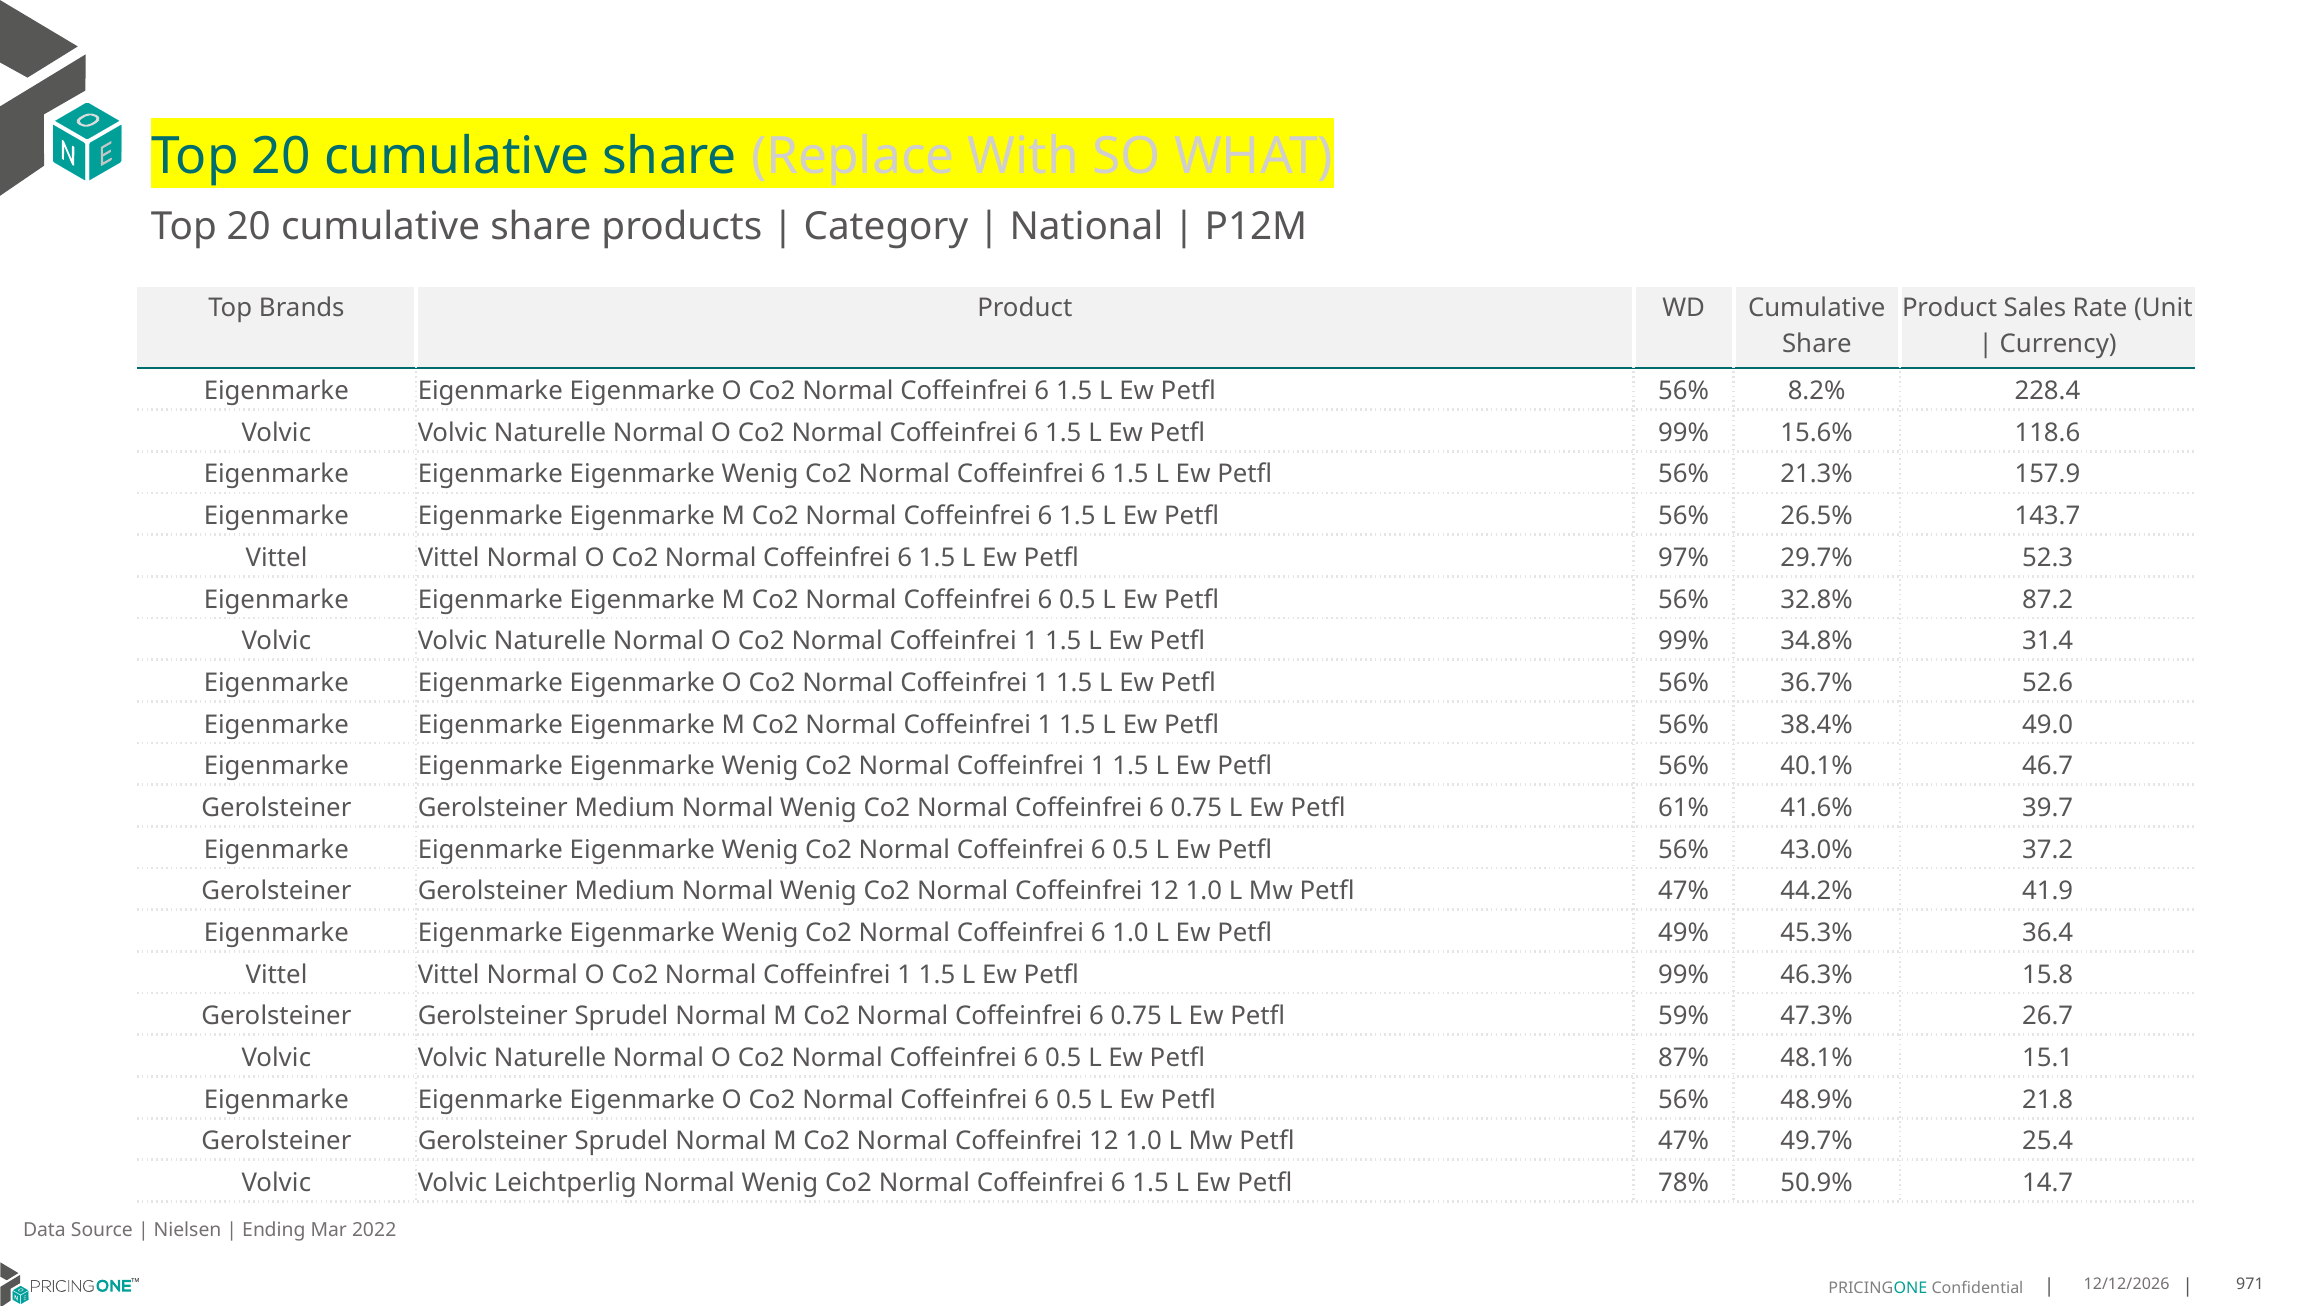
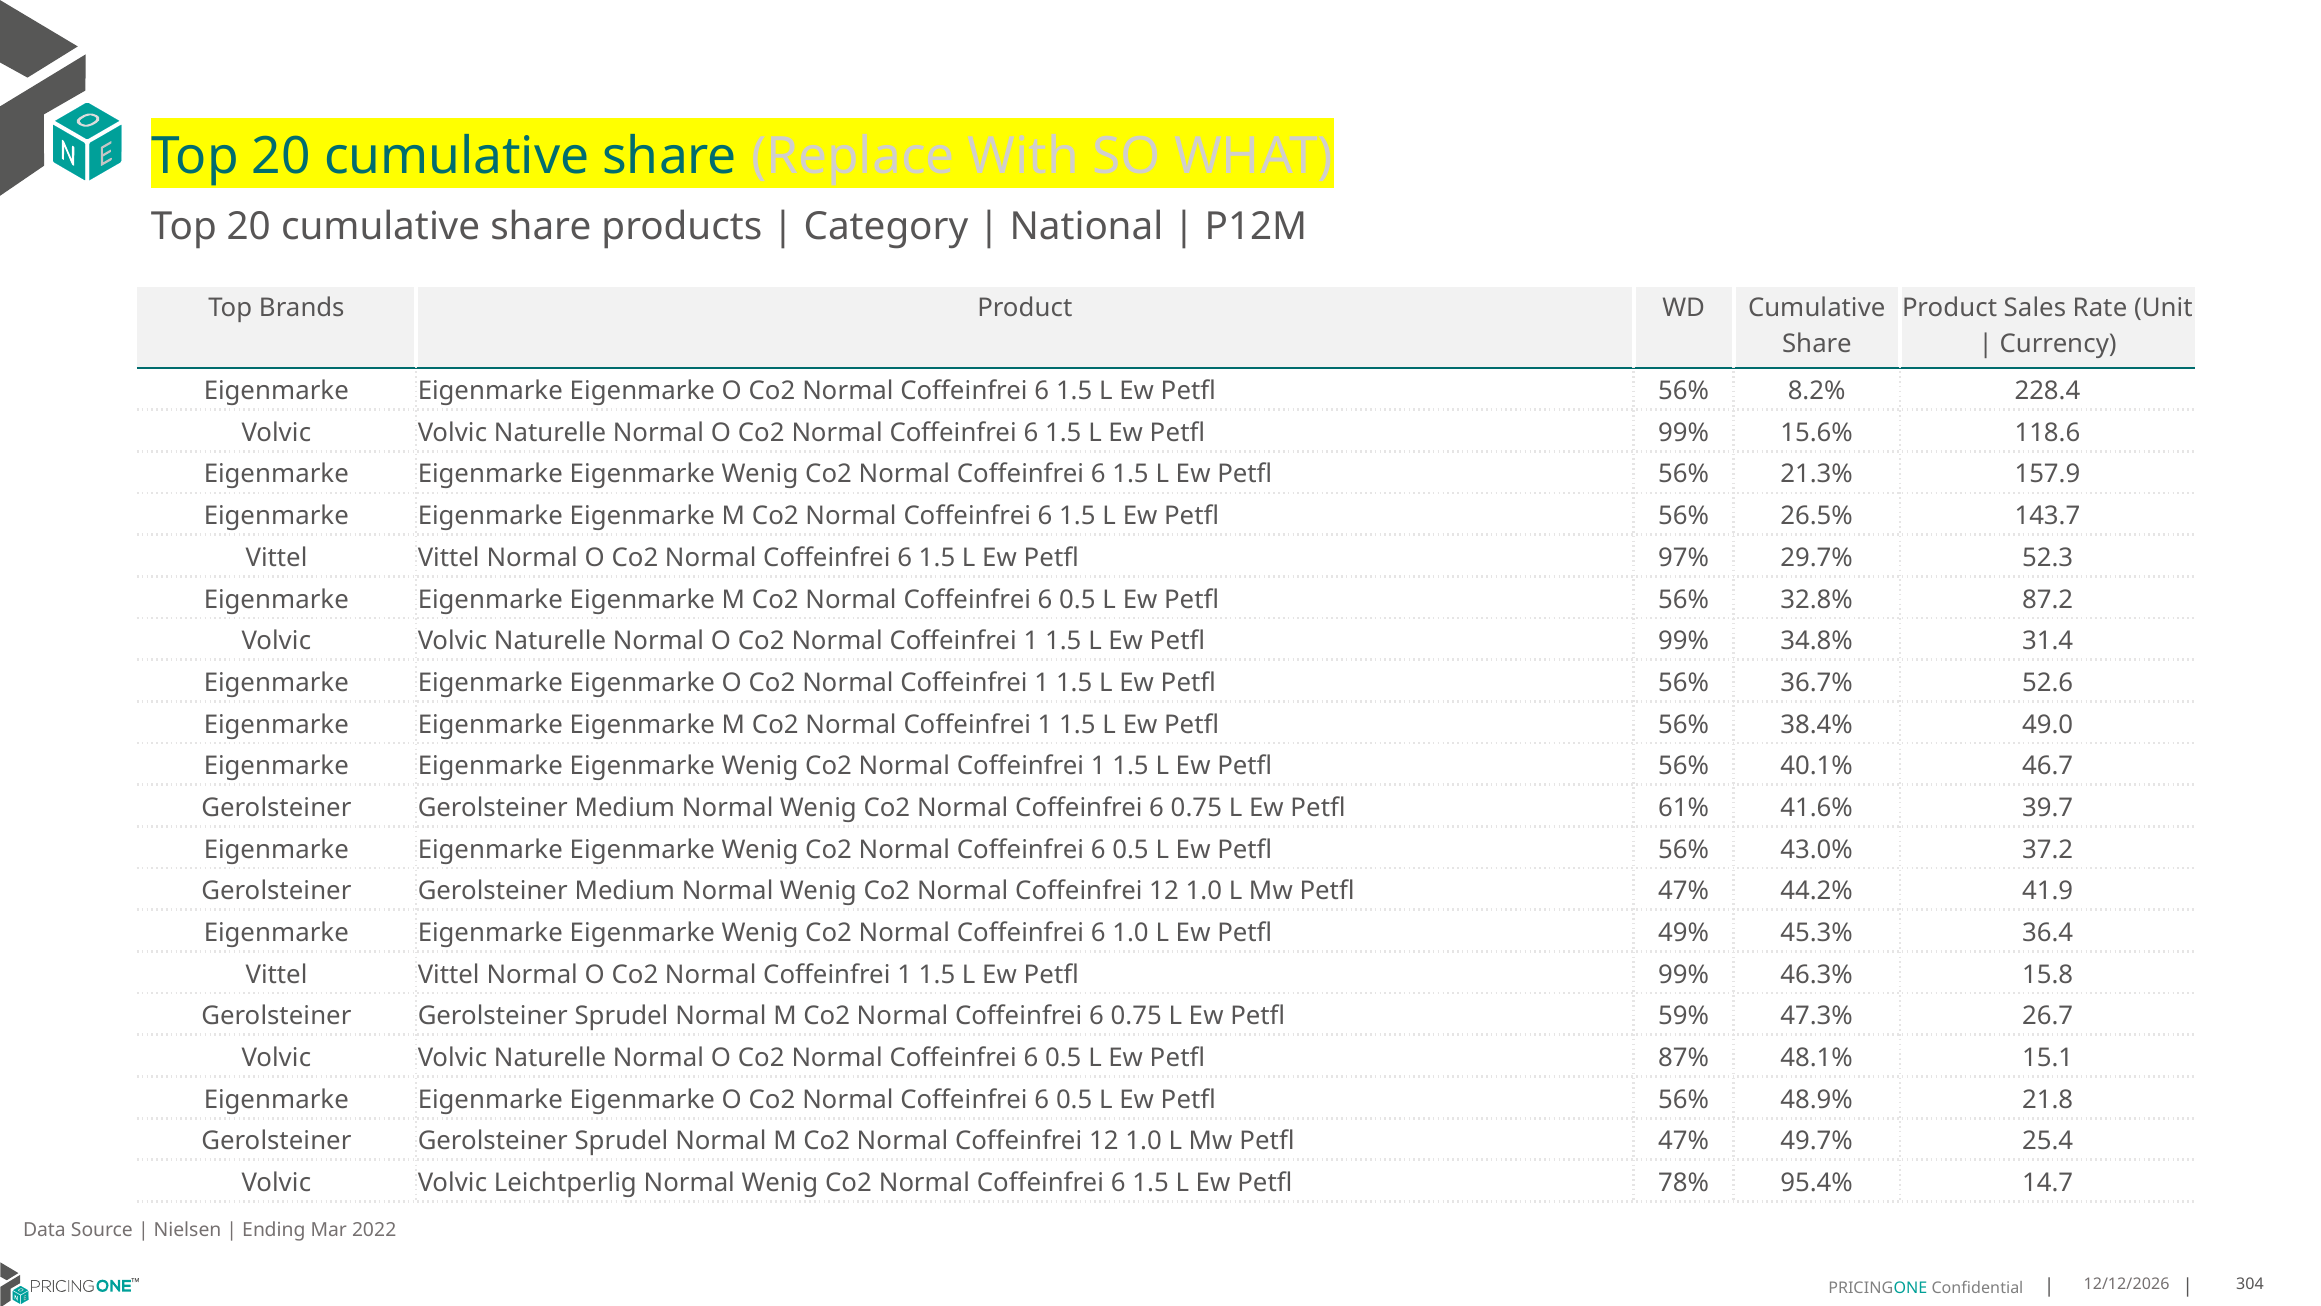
50.9%: 50.9% -> 95.4% (1817, 1183)
971: 971 -> 304 (2250, 1284)
